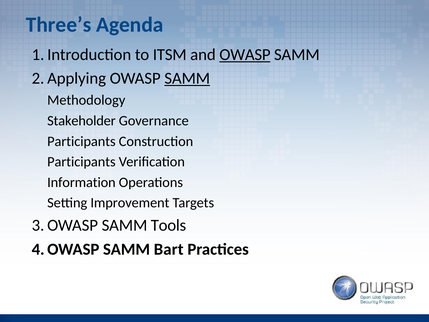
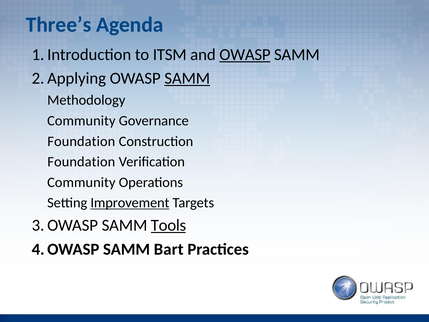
Stakeholder: Stakeholder -> Community (81, 121)
Participants: Participants -> Foundation (81, 141)
Participants: Participants -> Foundation (81, 162)
Information: Information -> Community (81, 182)
Improvement underline: none -> present (130, 203)
Tools underline: none -> present (168, 225)
